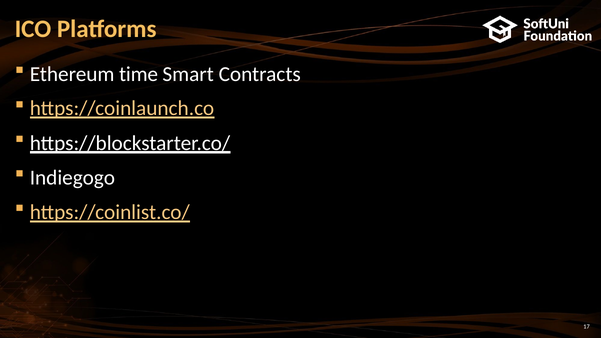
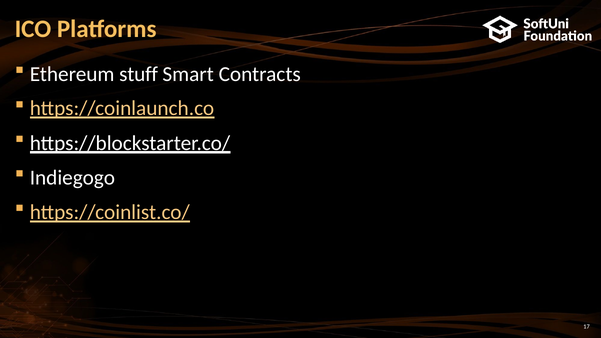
time: time -> stuff (139, 74)
